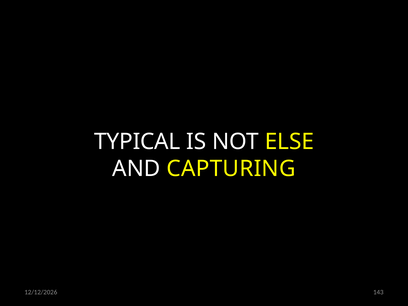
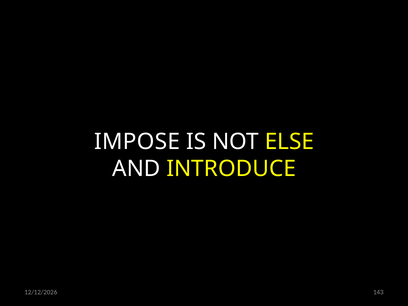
TYPICAL: TYPICAL -> IMPOSE (137, 142)
CAPTURING: CAPTURING -> INTRODUCE (231, 169)
